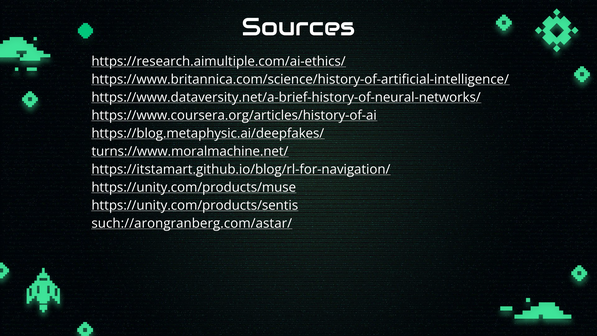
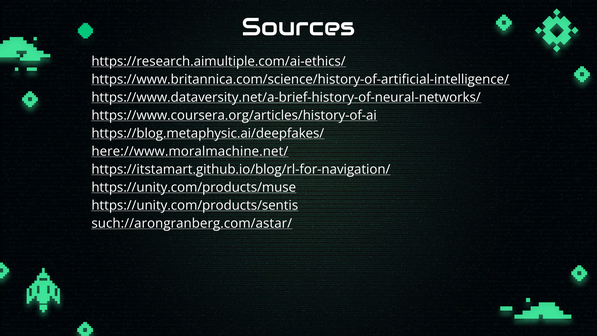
turns://www.moralmachine.net/: turns://www.moralmachine.net/ -> here://www.moralmachine.net/ (190, 151)
